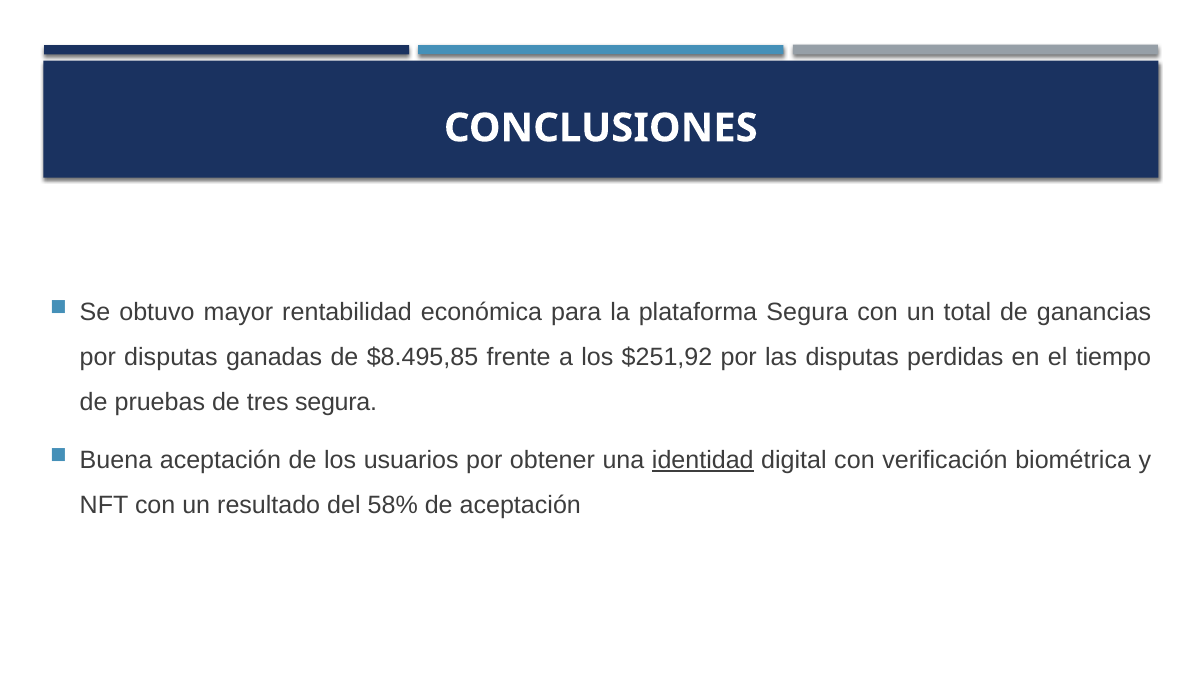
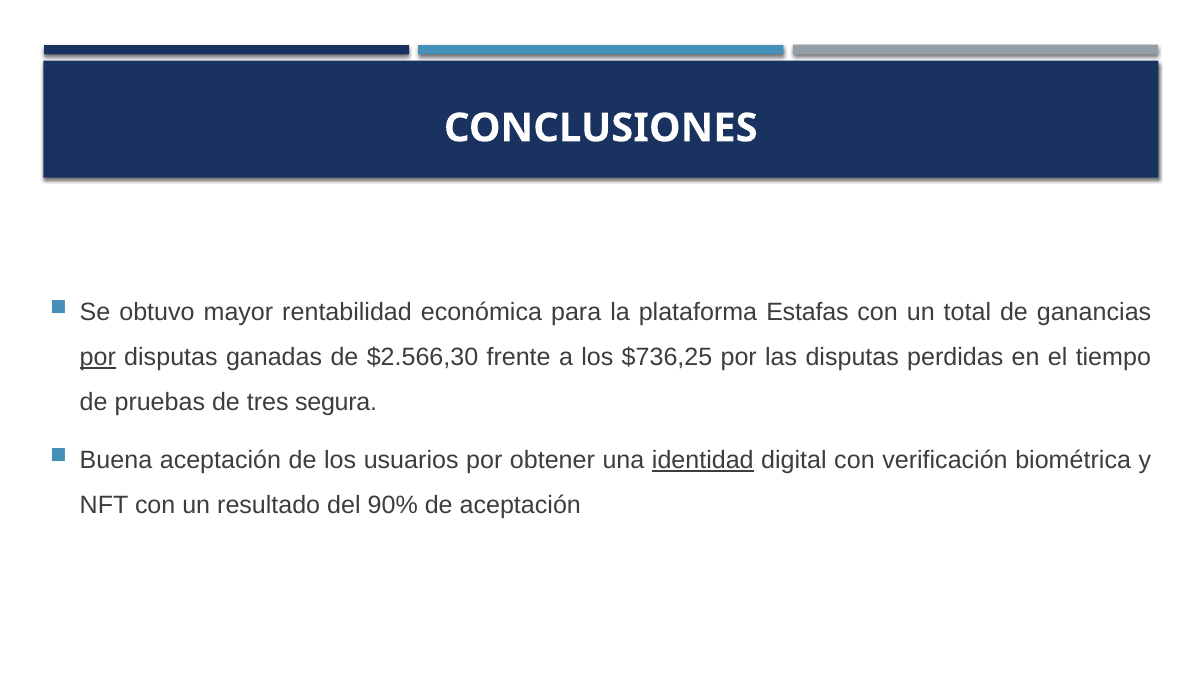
plataforma Segura: Segura -> Estafas (807, 312)
por underline: none -> present (98, 357)
$8.495,85: $8.495,85 -> $2.566,30 (422, 357)
$251,92: $251,92 -> $736,25 (667, 357)
58%: 58% -> 90% (393, 505)
